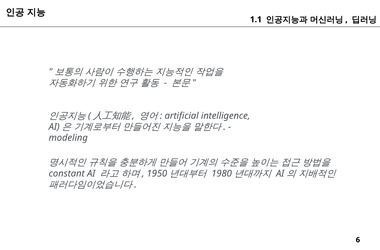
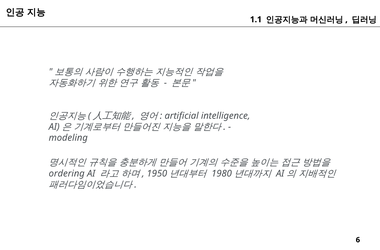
constant: constant -> ordering (67, 173)
